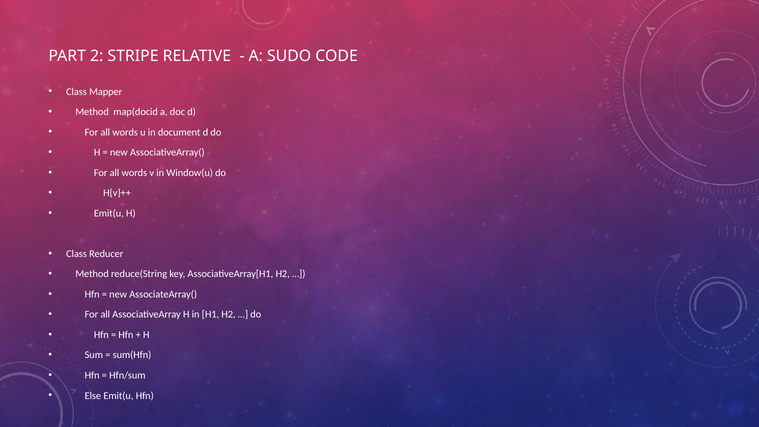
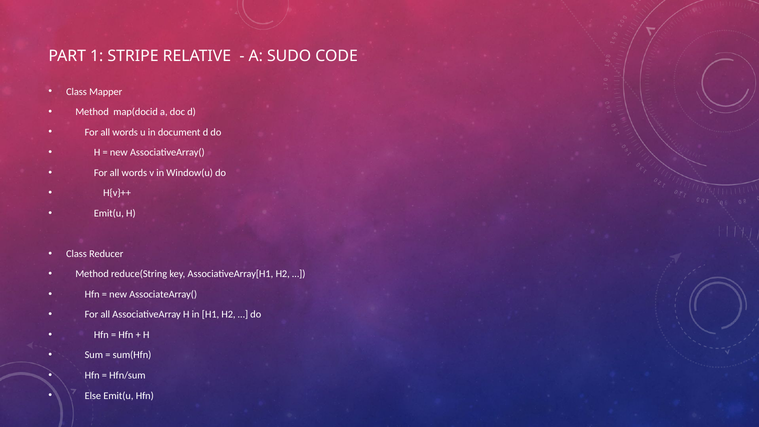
2: 2 -> 1 (97, 56)
